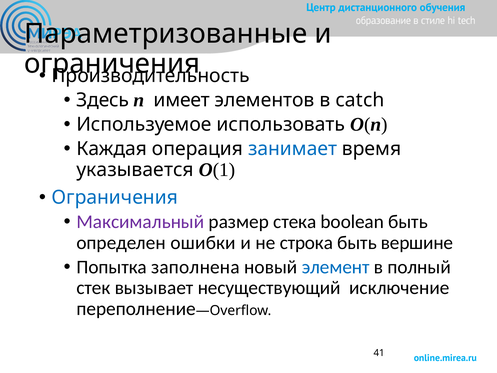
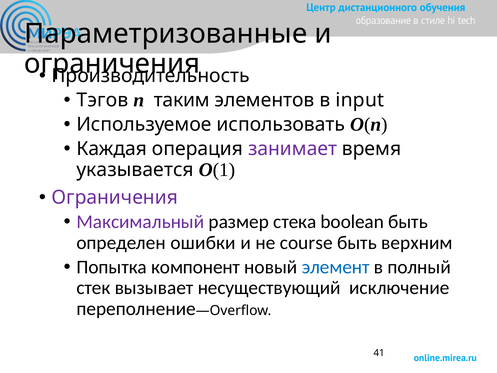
Здесь: Здесь -> Тэгов (103, 100)
имеет: имеет -> таким (182, 100)
catch: catch -> input (360, 100)
занимает colour: blue -> purple (293, 149)
Ограничения colour: blue -> purple (115, 197)
строка: строка -> course (306, 243)
вершине: вершине -> верхним (417, 243)
заполнена: заполнена -> компонент (196, 267)
